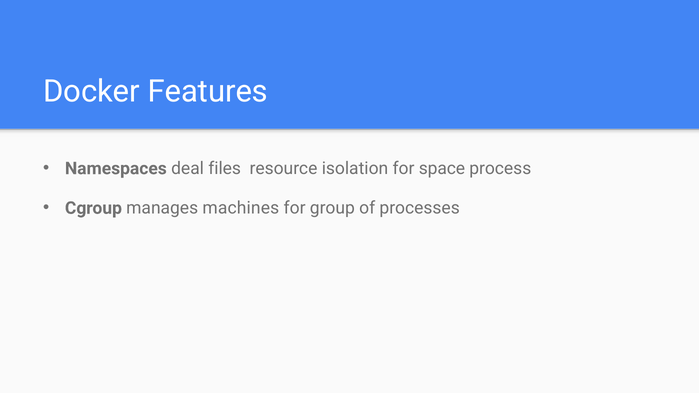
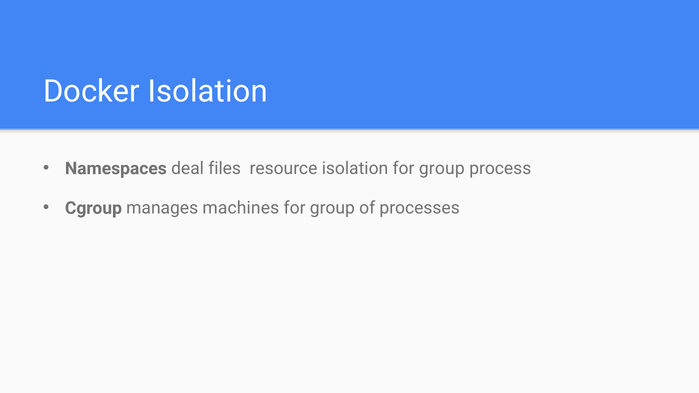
Docker Features: Features -> Isolation (208, 92)
isolation for space: space -> group (442, 169)
